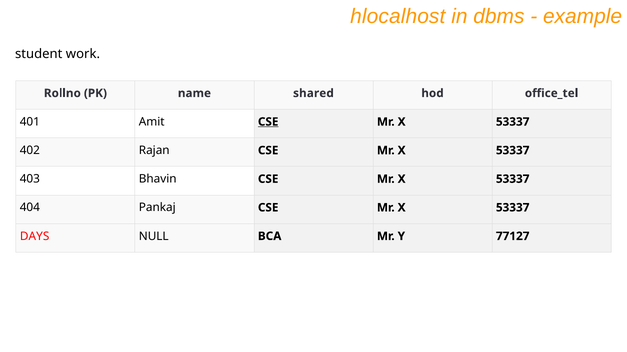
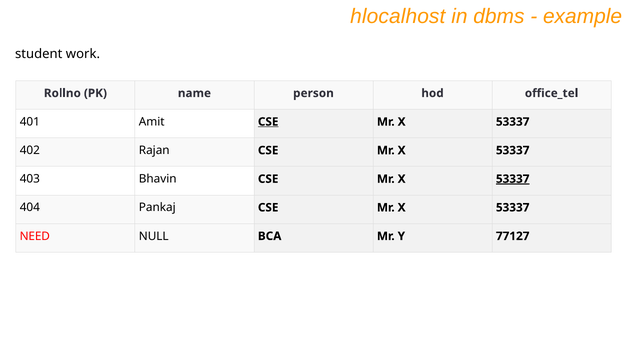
shared: shared -> person (313, 93)
53337 underline: none -> present (513, 179)
DAYS: DAYS -> NEED (35, 237)
